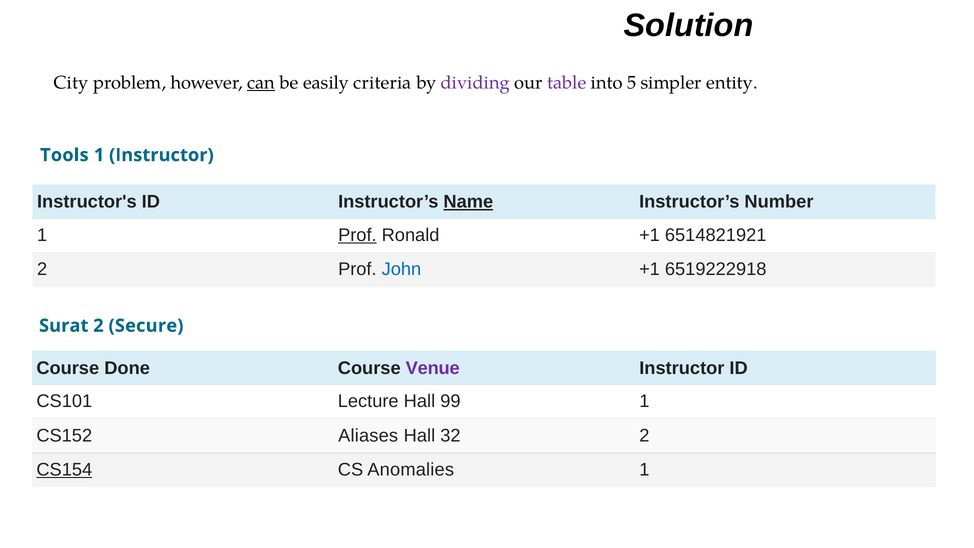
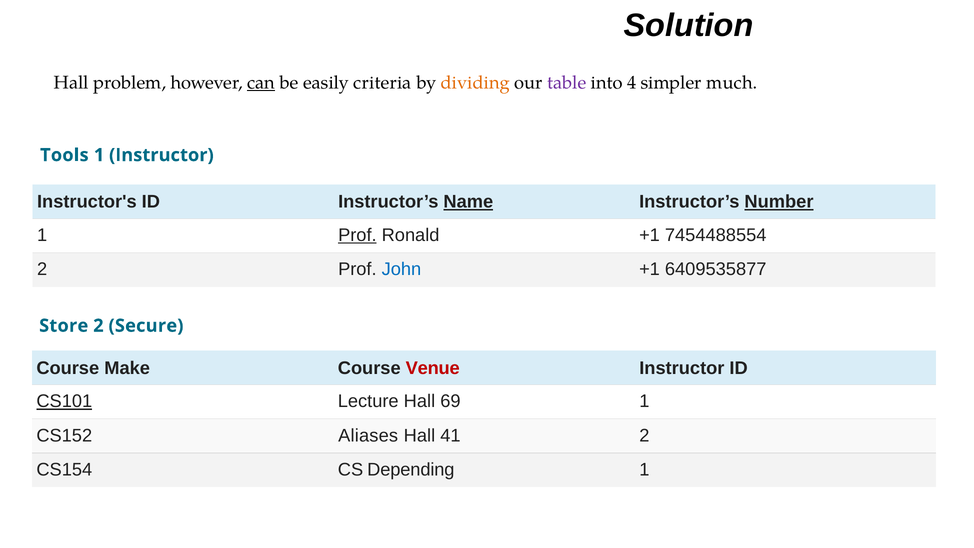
City: City -> Hall (71, 83)
dividing colour: purple -> orange (475, 83)
5: 5 -> 4 (632, 83)
entity: entity -> much (732, 83)
Number underline: none -> present (779, 202)
6514821921: 6514821921 -> 7454488554 (716, 235)
6519222918: 6519222918 -> 6409535877 (716, 269)
Surat: Surat -> Store (64, 326)
Done: Done -> Make (127, 368)
Venue colour: purple -> red (433, 368)
CS101 underline: none -> present (64, 401)
99: 99 -> 69 (450, 401)
32: 32 -> 41 (450, 435)
CS154 underline: present -> none (64, 469)
Anomalies: Anomalies -> Depending (411, 469)
